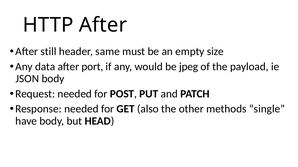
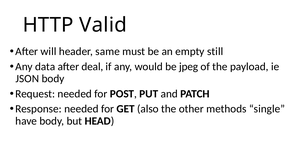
HTTP After: After -> Valid (103, 25)
still: still -> will (48, 52)
size: size -> still (215, 52)
port: port -> deal (92, 67)
